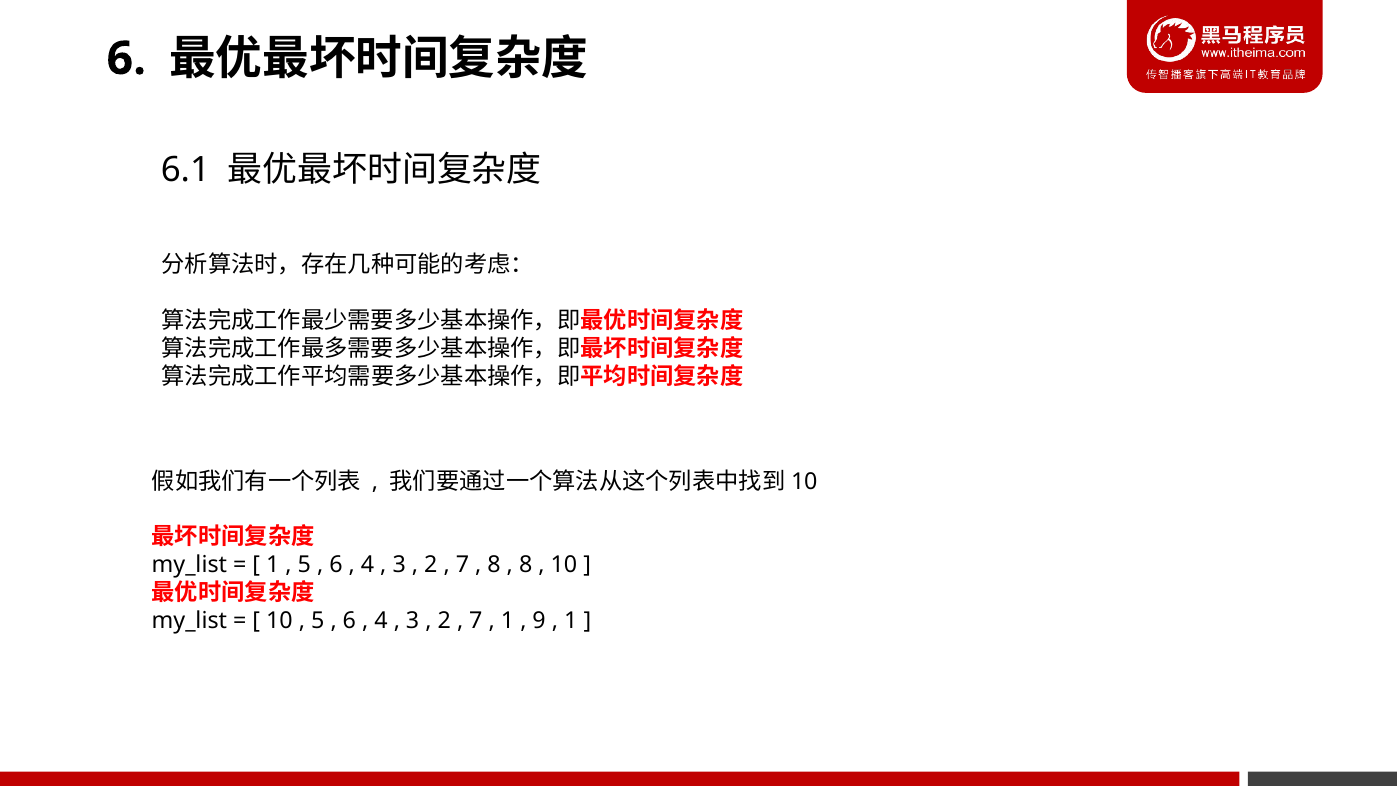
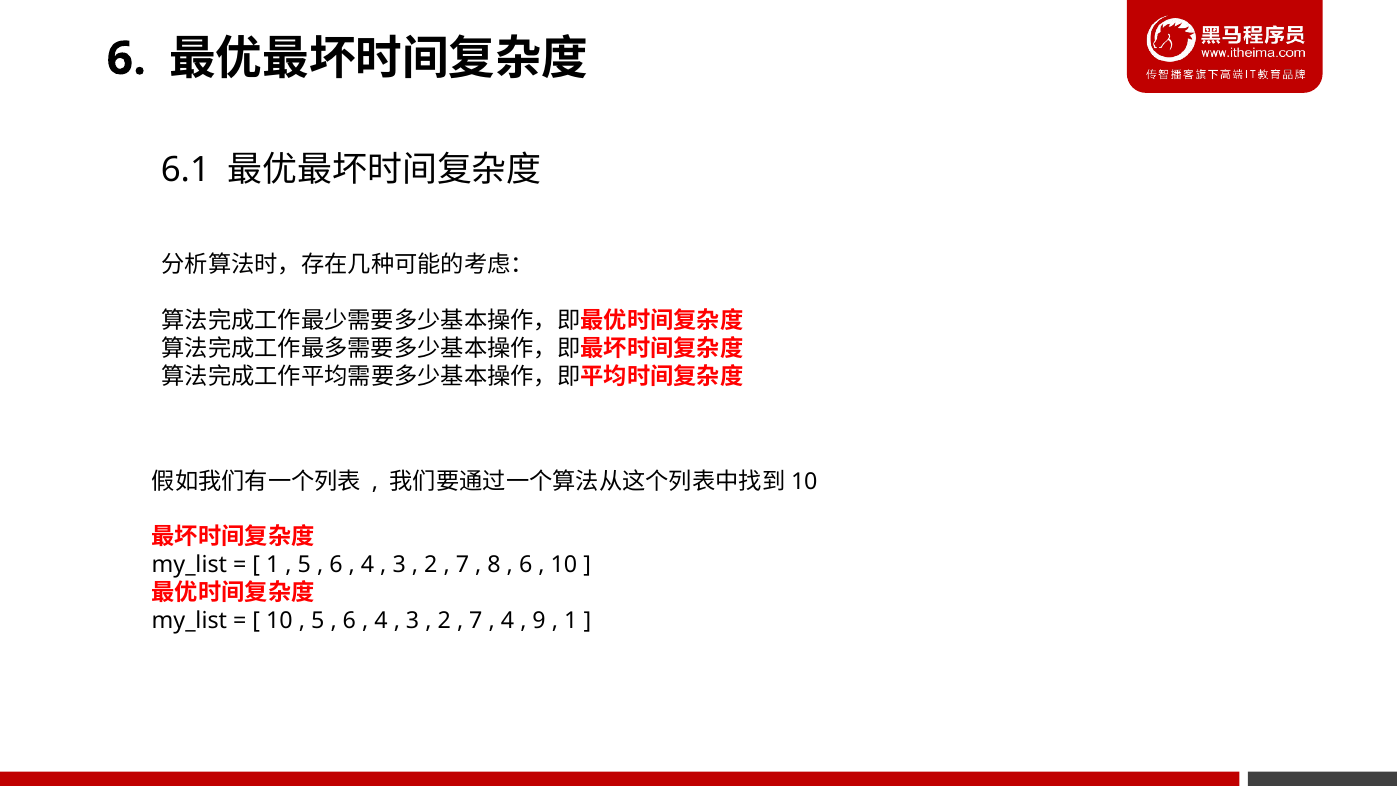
8: 8 -> 6 (526, 565)
1: 1 -> 4 (507, 621)
